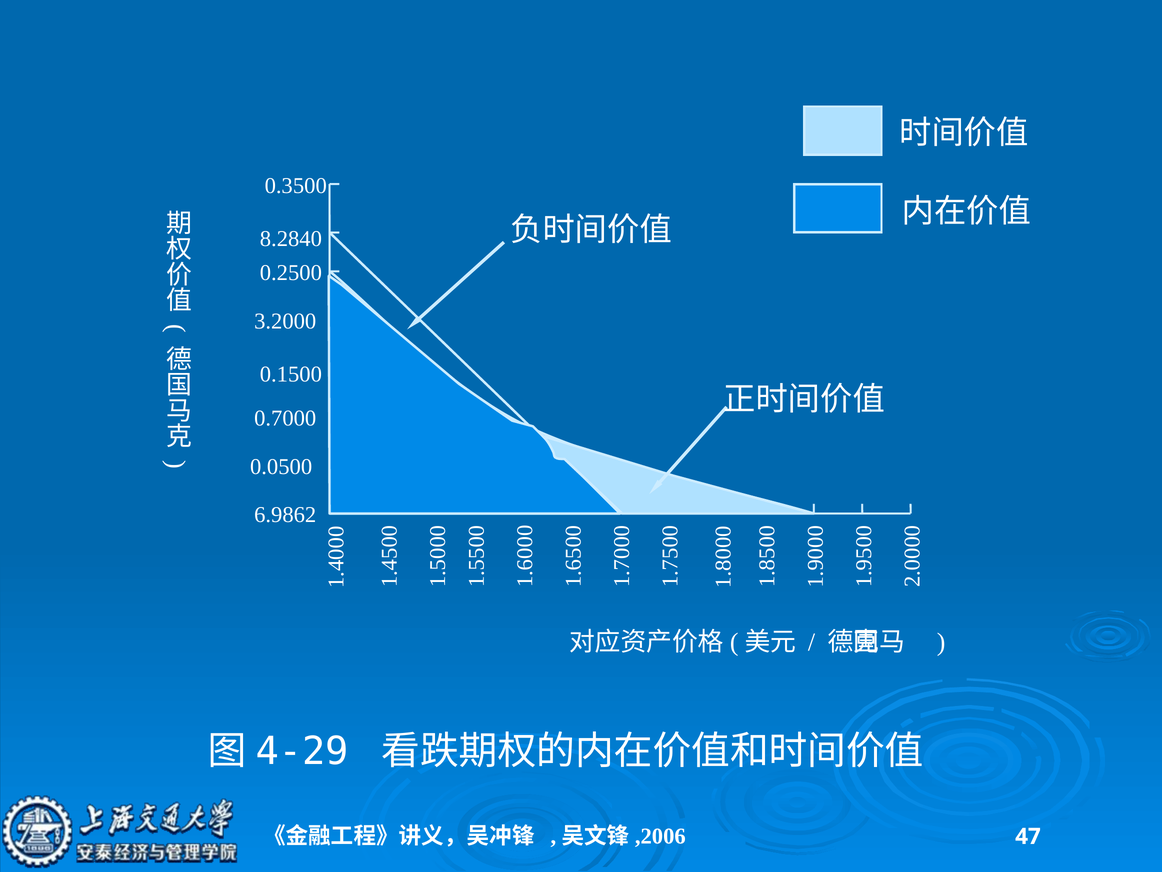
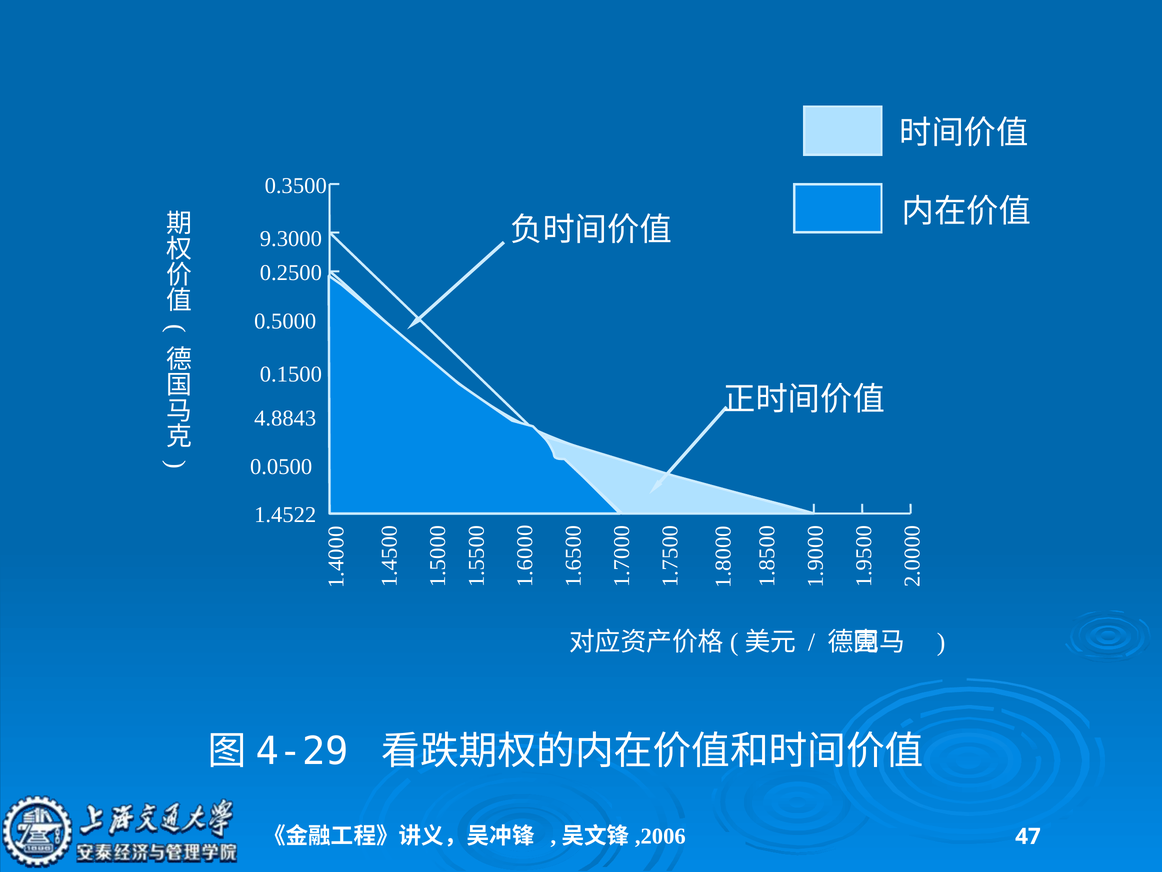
8.2840: 8.2840 -> 9.3000 (291, 239)
3.2000: 3.2000 -> 0.5000 (285, 321)
0.7000: 0.7000 -> 4.8843 (285, 418)
6.9862: 6.9862 -> 1.4522 (285, 515)
